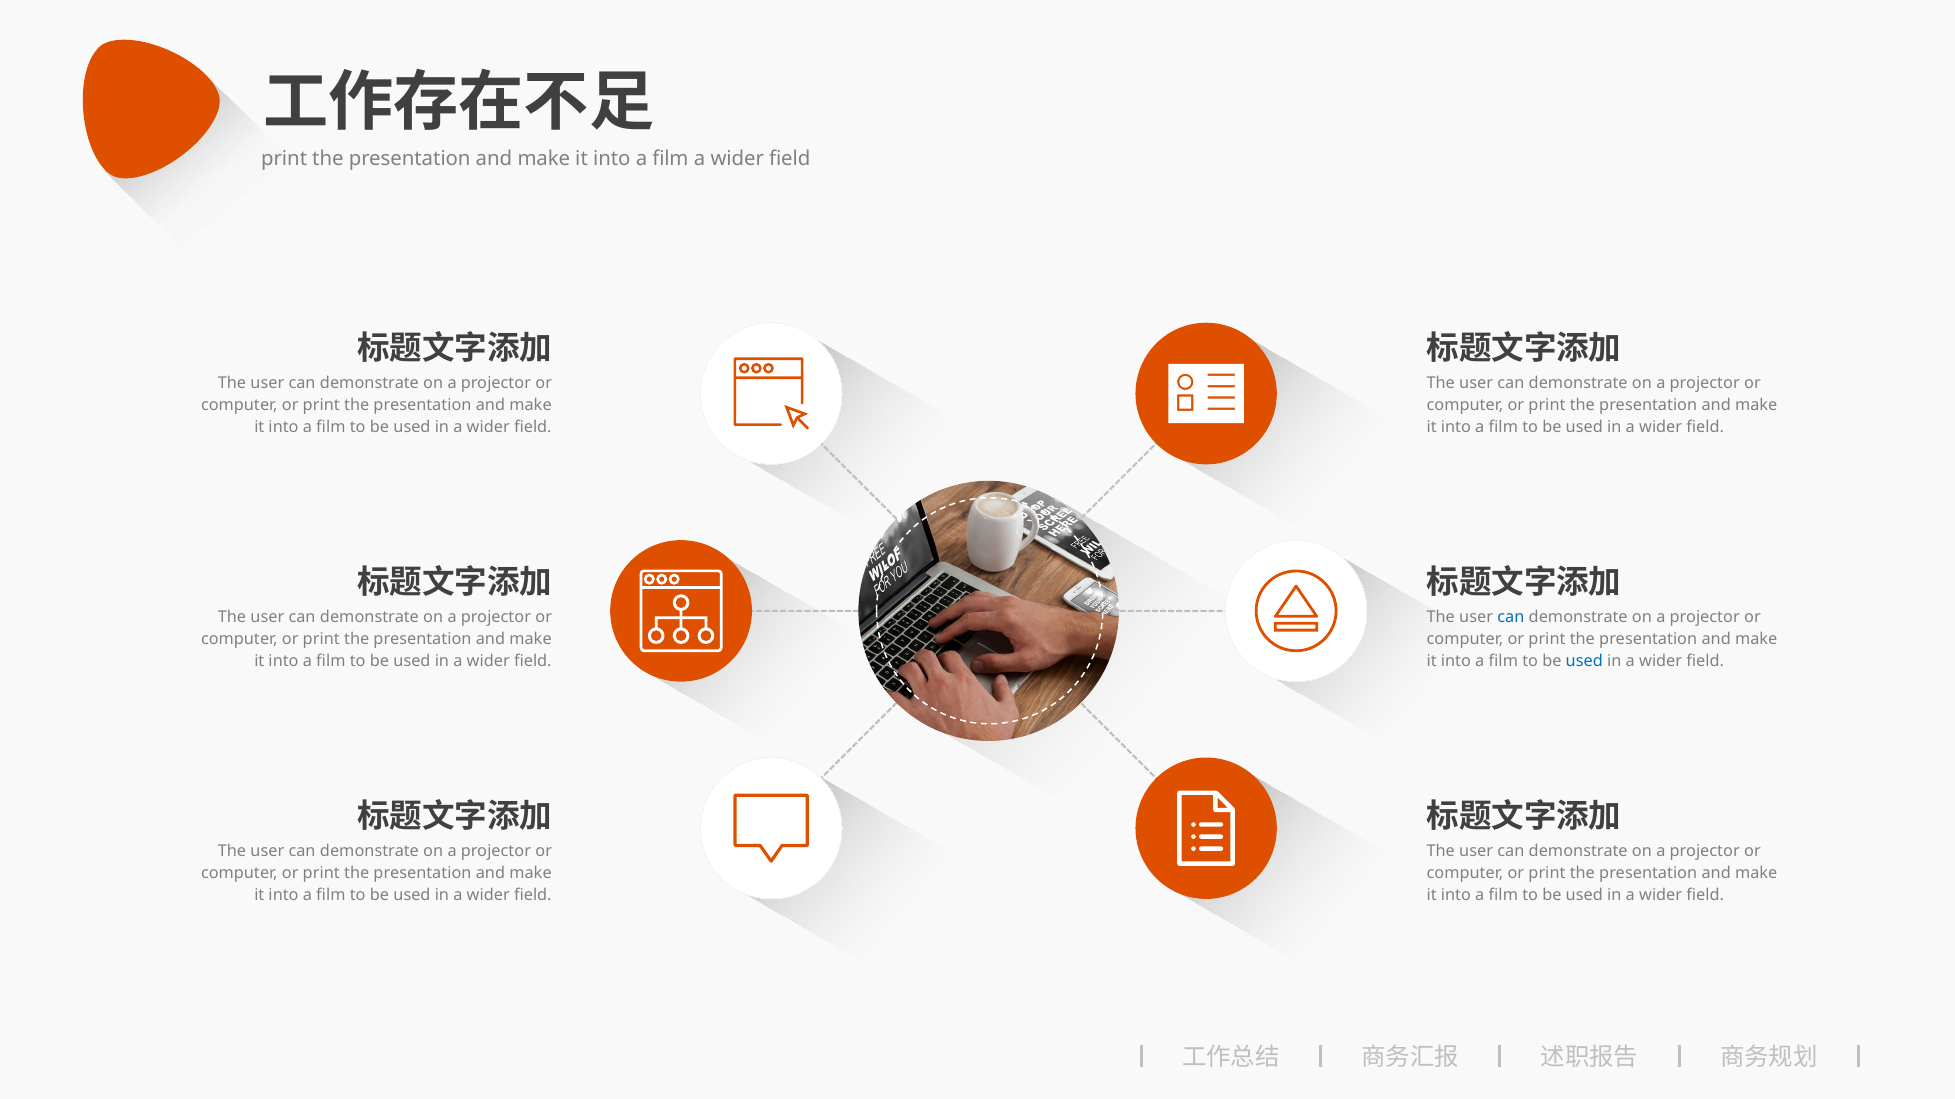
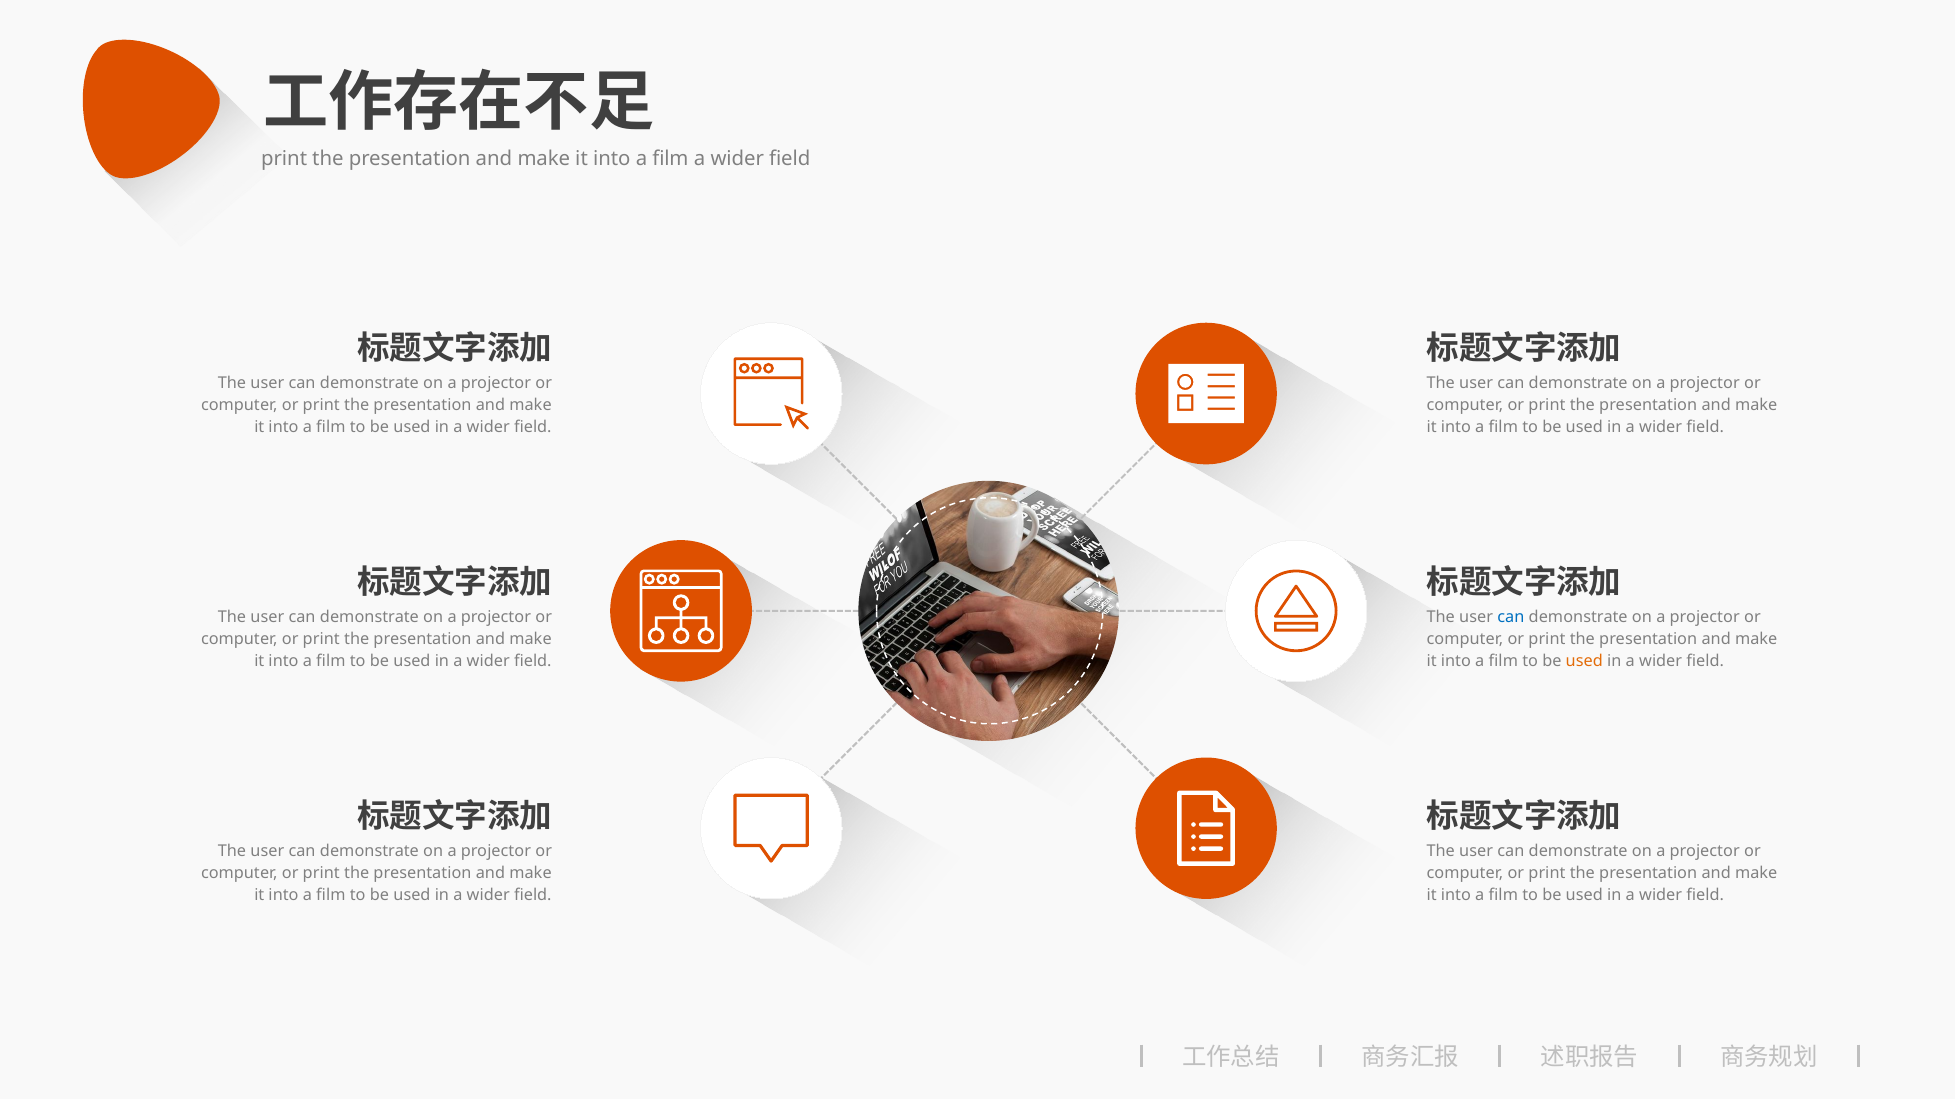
used colour: blue -> orange (1584, 662)
